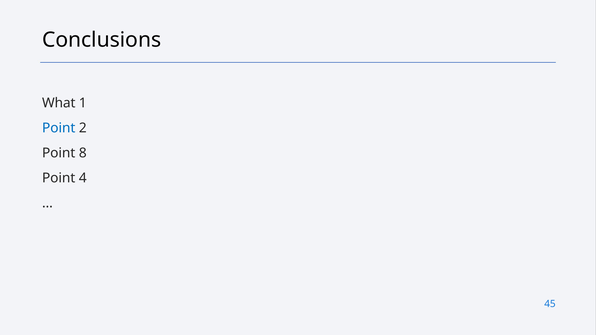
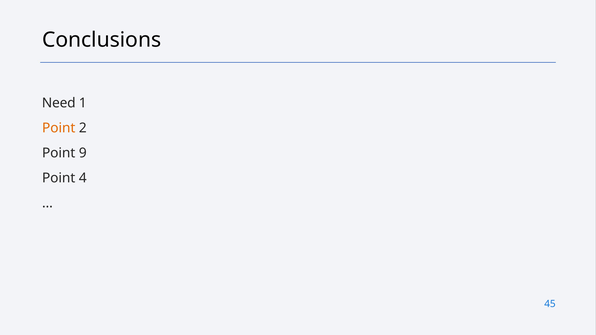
What: What -> Need (59, 103)
Point colour: blue -> orange (59, 128)
8: 8 -> 9 (83, 153)
